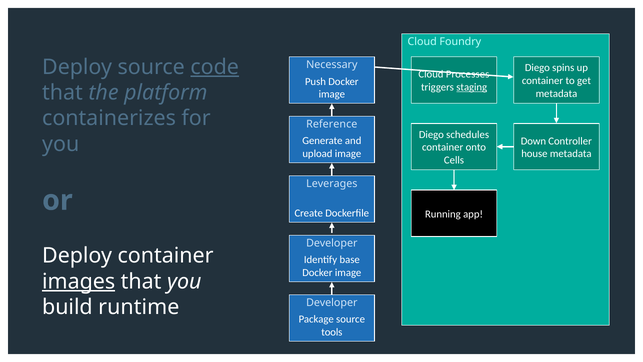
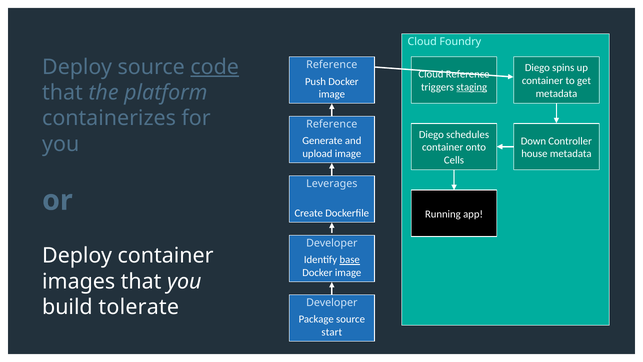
Necessary: Necessary -> Reference (332, 65)
Cloud Processes: Processes -> Reference (468, 74)
base underline: none -> present (350, 260)
images underline: present -> none (79, 281)
runtime: runtime -> tolerate (139, 307)
tools: tools -> start (332, 332)
